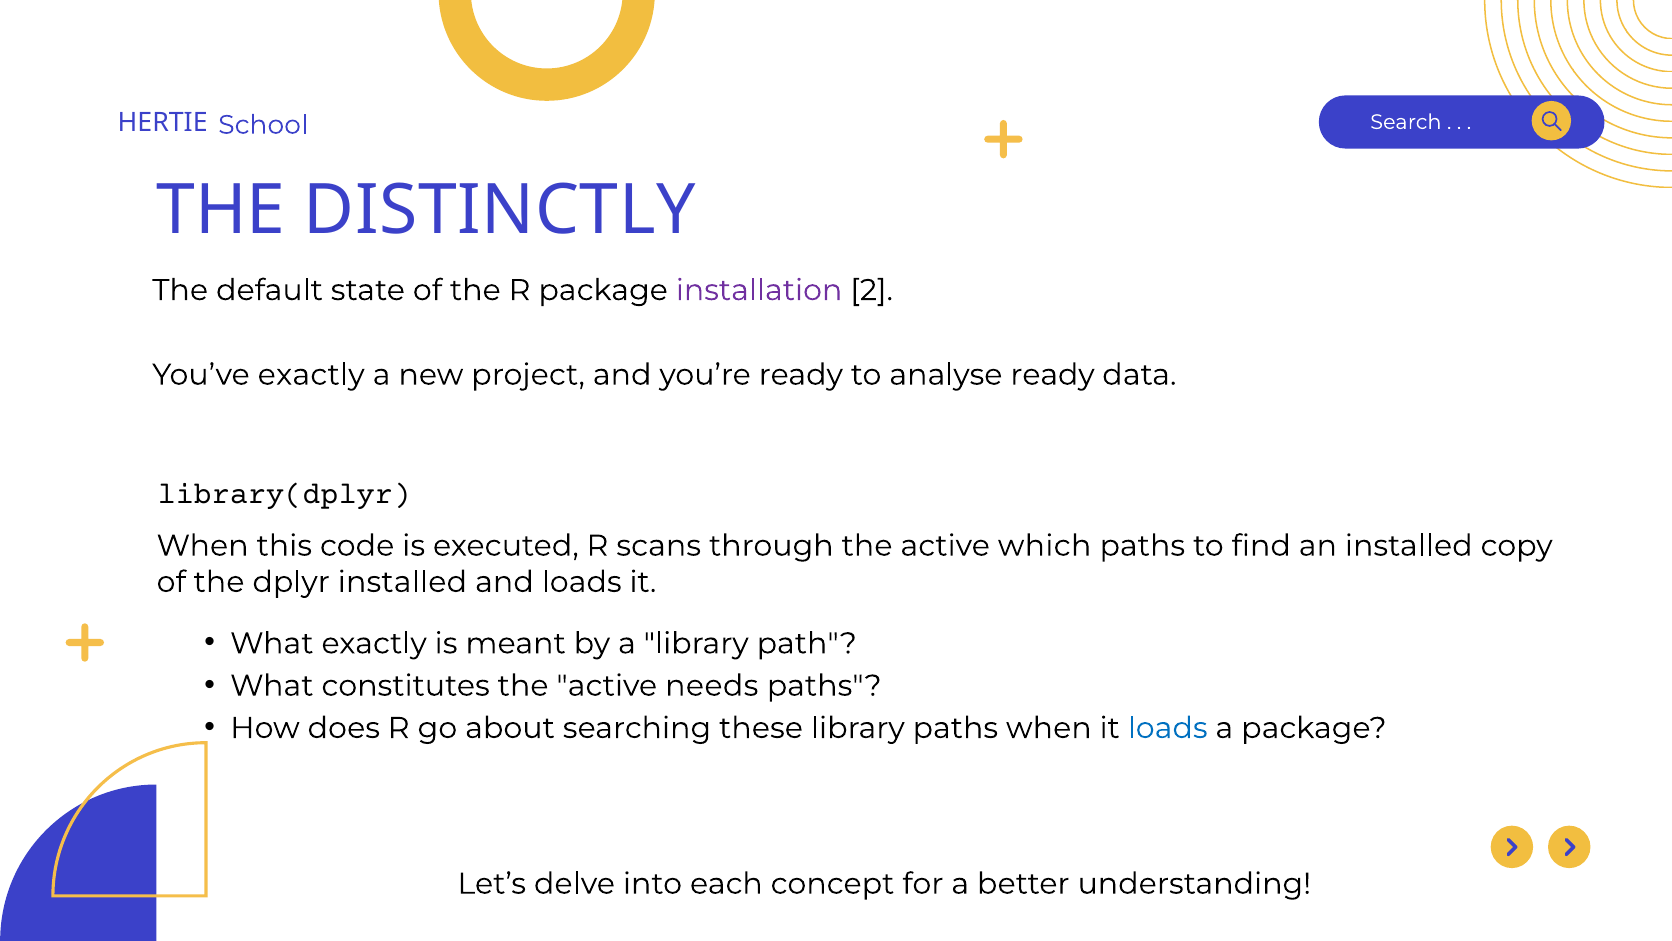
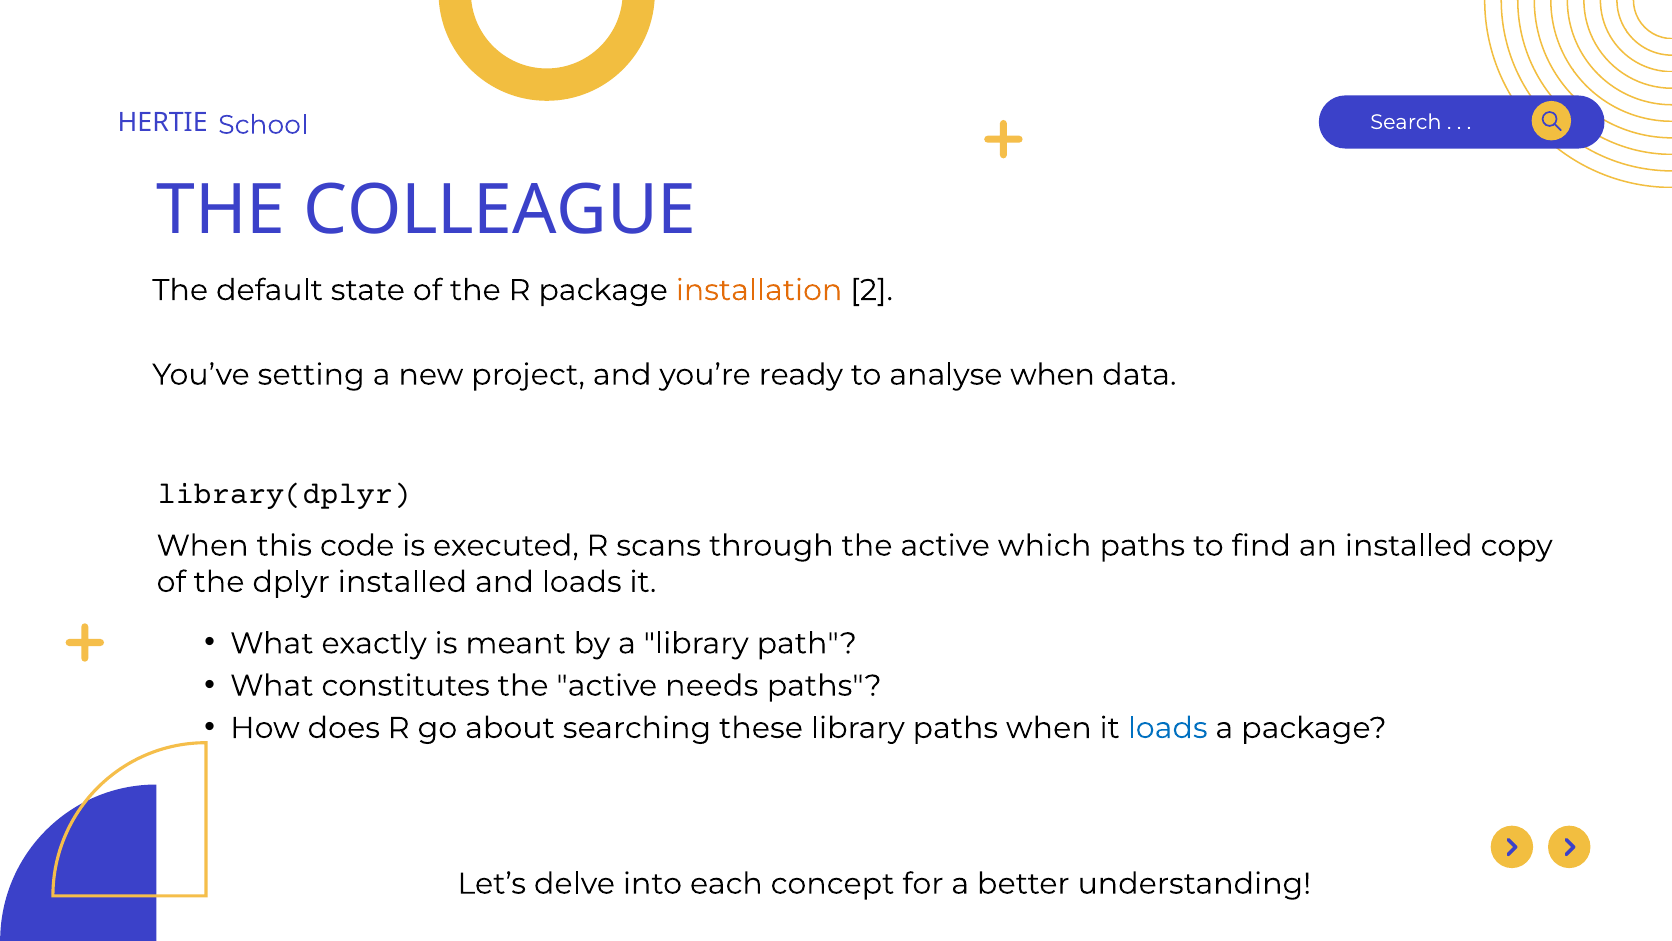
DISTINCTLY: DISTINCTLY -> COLLEAGUE (500, 210)
installation colour: purple -> orange (759, 290)
You’ve exactly: exactly -> setting (311, 375)
analyse ready: ready -> when (1053, 375)
